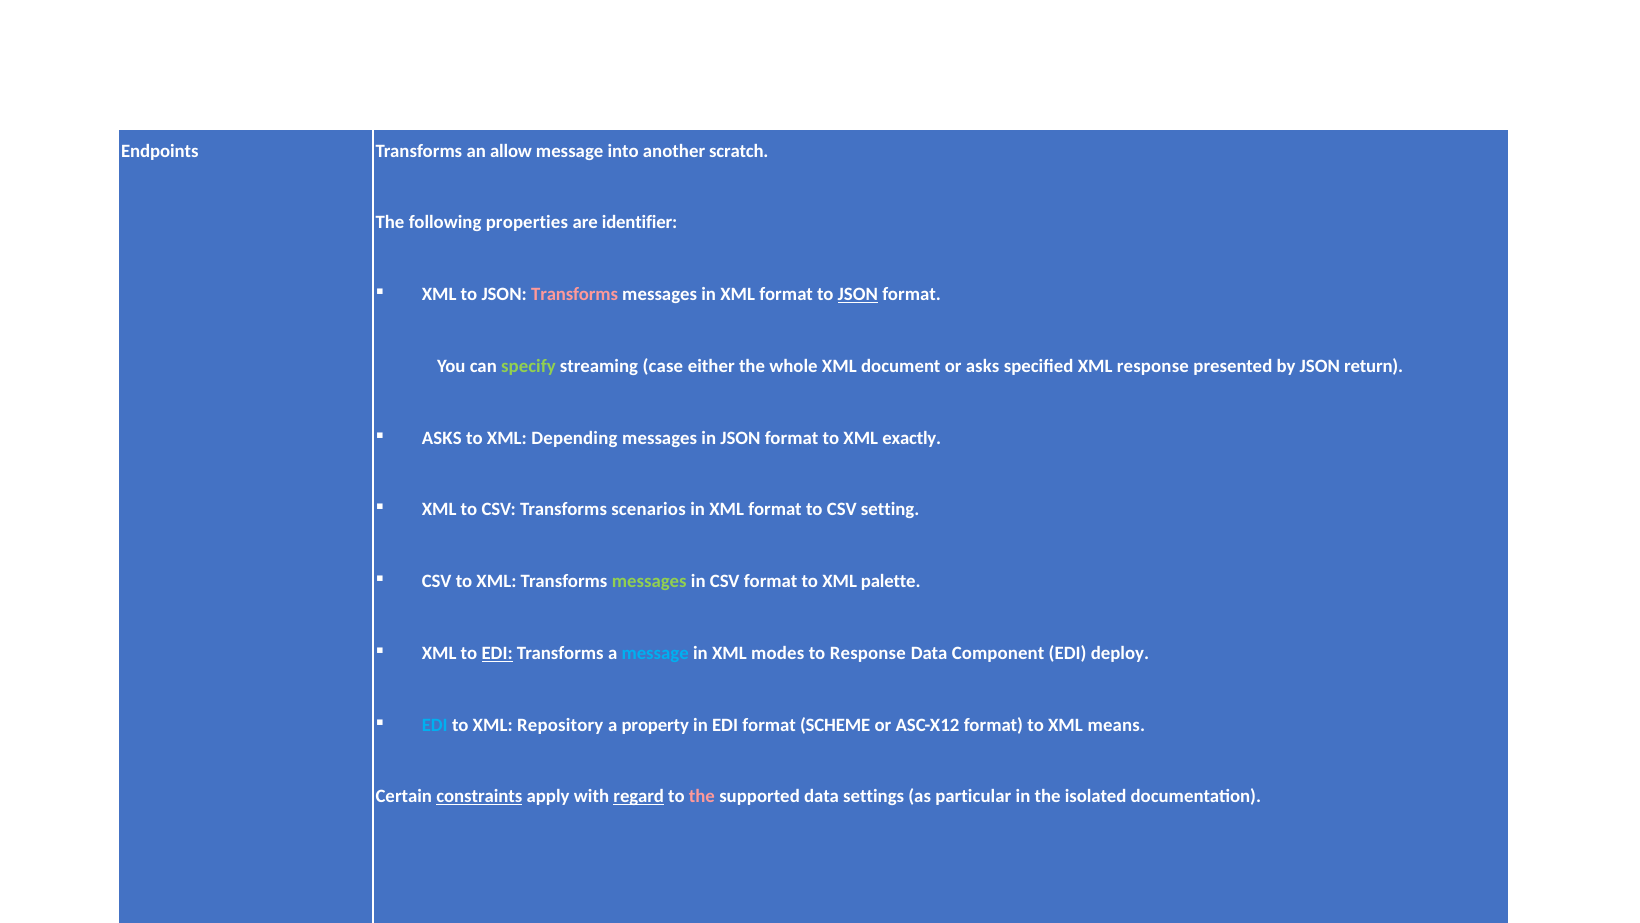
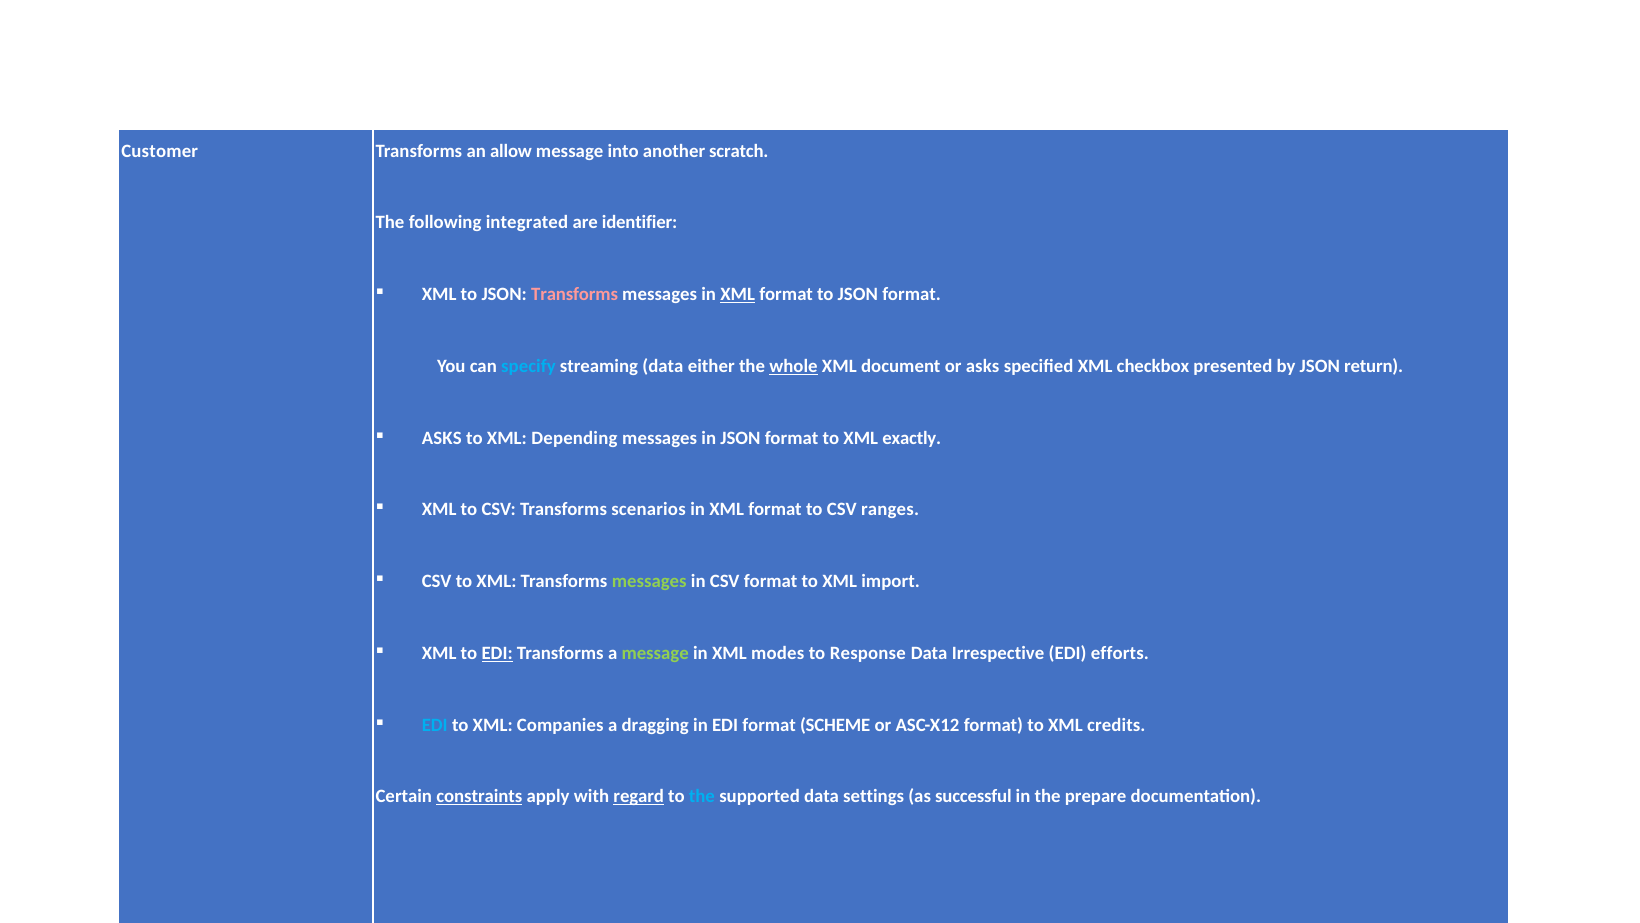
Endpoints: Endpoints -> Customer (160, 151)
properties: properties -> integrated (527, 222)
XML underline: none -> present (738, 294)
JSON underline: present -> none (858, 294)
specify colour: light green -> light blue (528, 366)
streaming case: case -> data (663, 366)
whole underline: none -> present (794, 366)
XML response: response -> checkbox (1153, 366)
setting: setting -> ranges (890, 509)
palette: palette -> import (891, 581)
message colour: light blue -> light green (655, 653)
Component: Component -> Irrespective (998, 653)
deploy: deploy -> efforts (1120, 653)
Repository: Repository -> Companies (560, 724)
property: property -> dragging (655, 724)
means: means -> credits (1116, 724)
the colour: pink -> light blue (702, 796)
particular: particular -> successful (973, 796)
isolated: isolated -> prepare (1096, 796)
